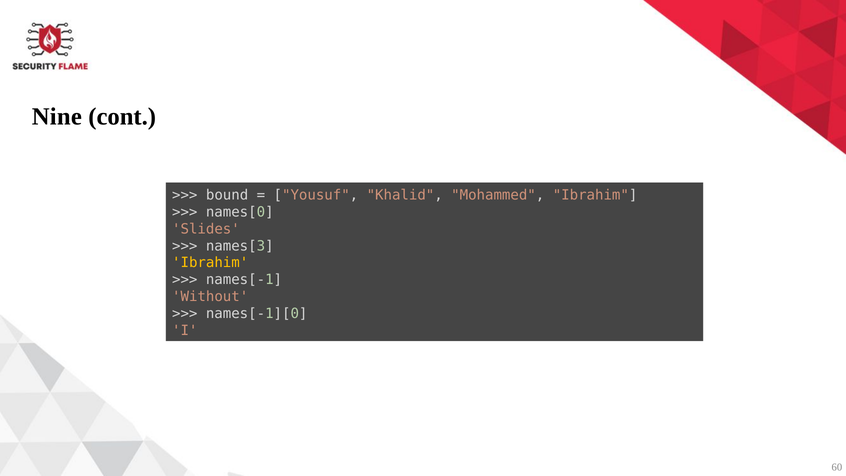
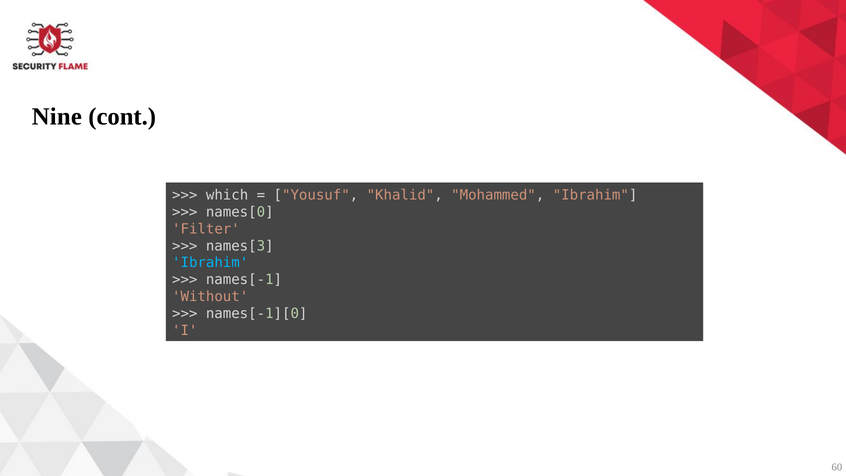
bound: bound -> which (227, 195)
Slides: Slides -> Filter (206, 229)
Ibrahim colour: yellow -> light blue (210, 263)
